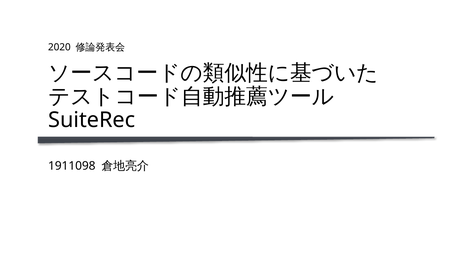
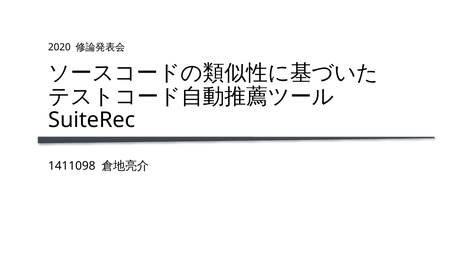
1911098: 1911098 -> 1411098 (72, 166)
